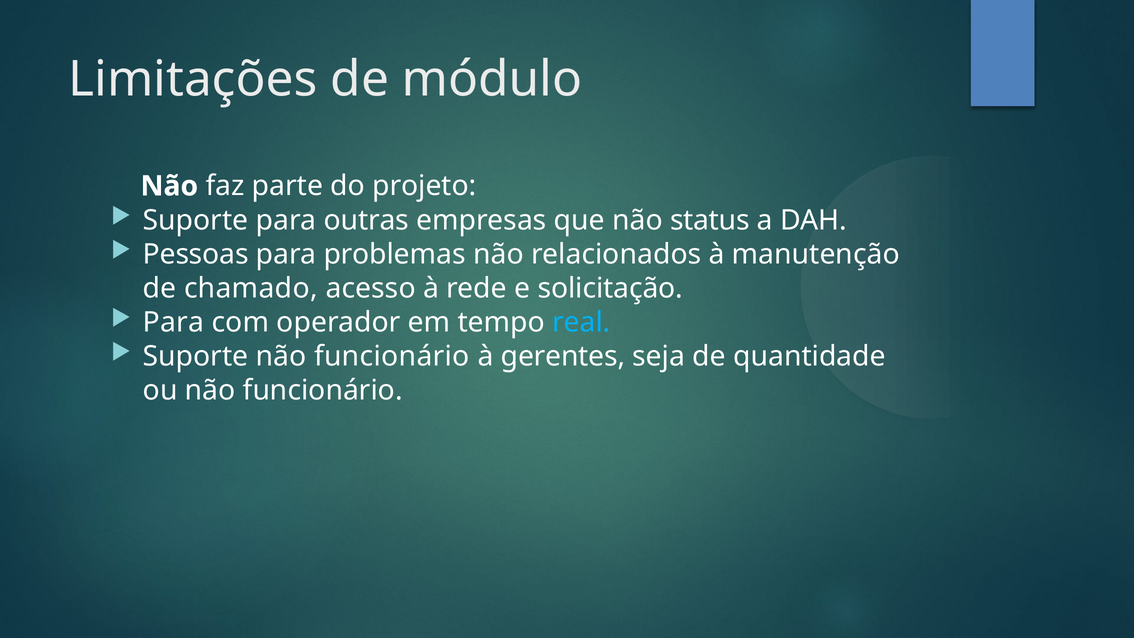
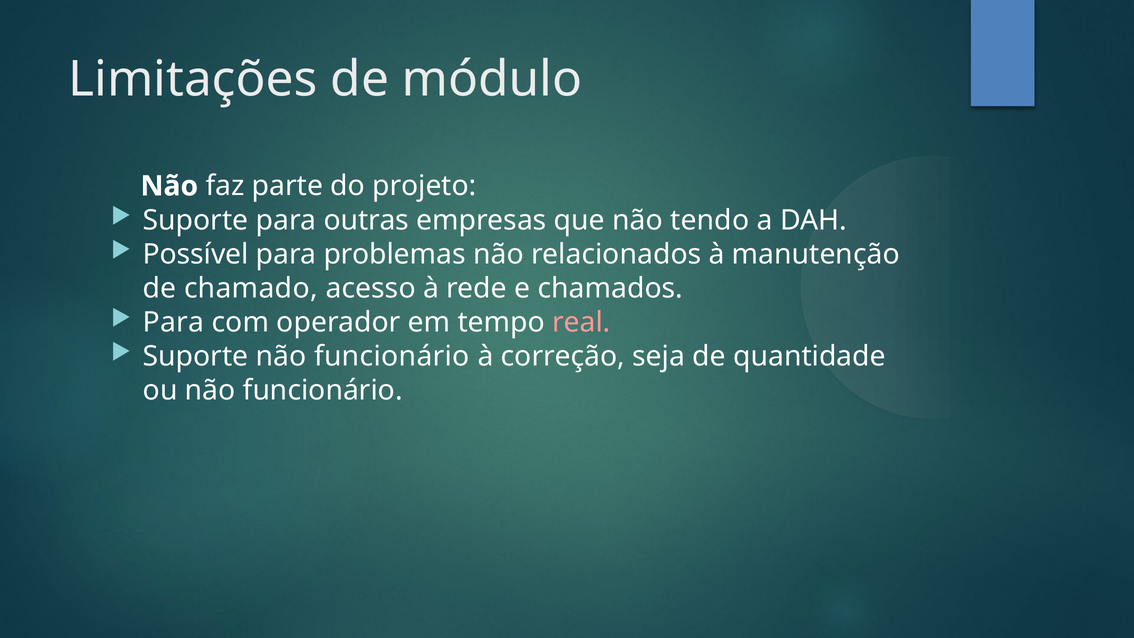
status: status -> tendo (710, 220)
Pessoas: Pessoas -> Possível (196, 254)
solicitação: solicitação -> chamados (610, 288)
real colour: light blue -> pink (581, 322)
gerentes: gerentes -> correção (563, 356)
